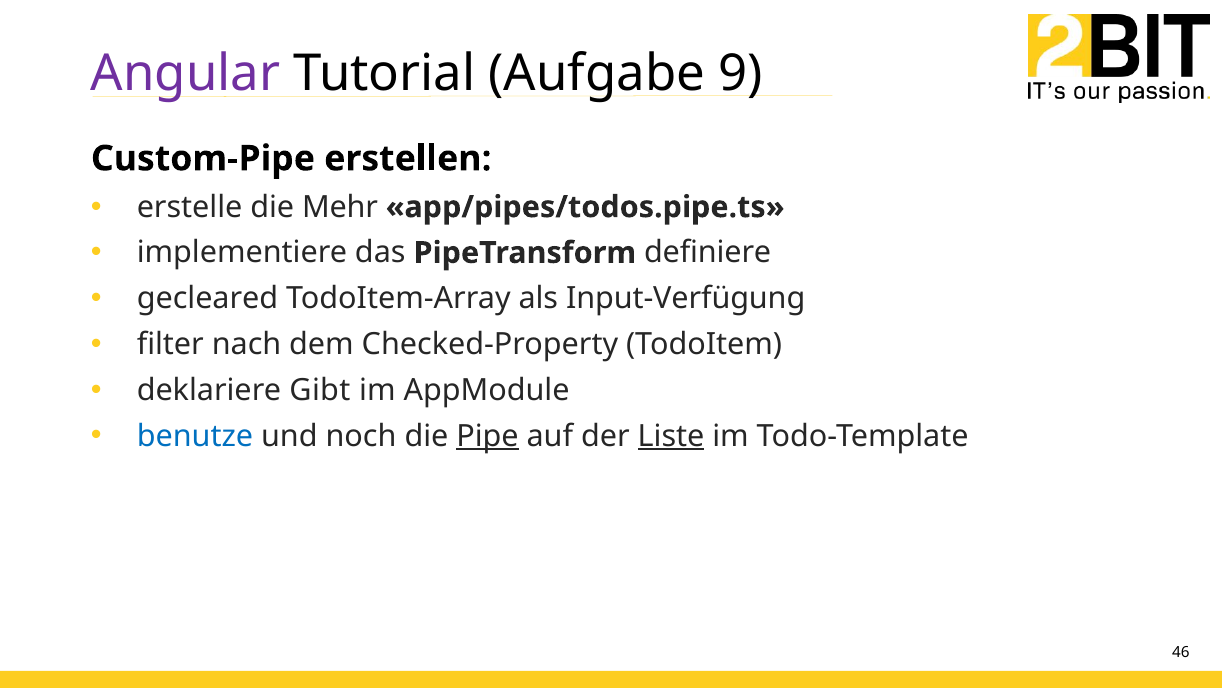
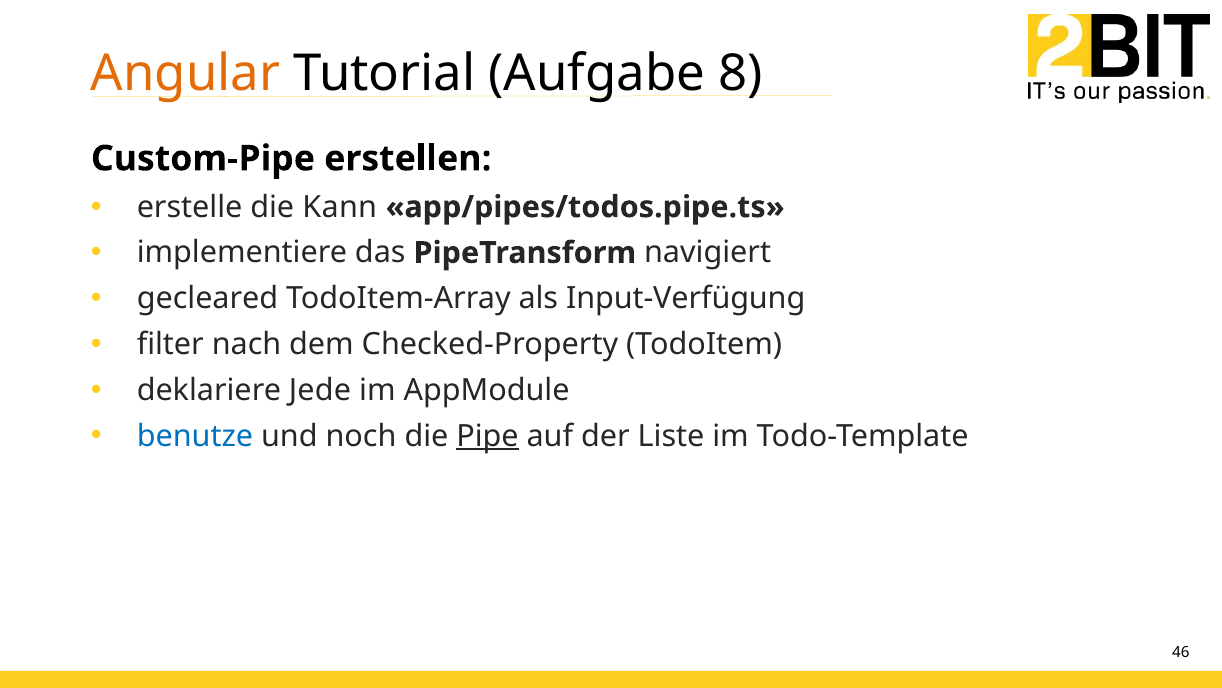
Angular colour: purple -> orange (186, 74)
9: 9 -> 8 (740, 74)
Mehr: Mehr -> Kann (340, 207)
definiere: definiere -> navigiert (708, 253)
Gibt: Gibt -> Jede (320, 390)
Liste underline: present -> none (671, 436)
